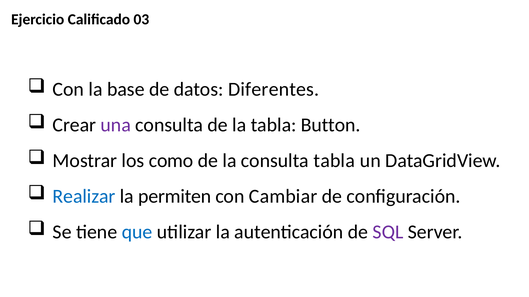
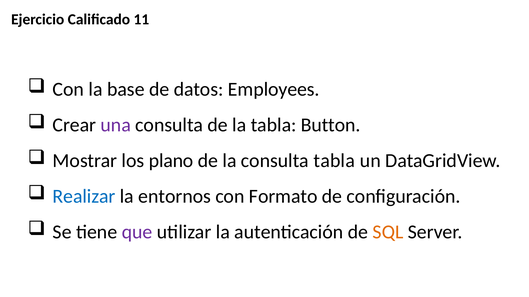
03: 03 -> 11 (141, 20)
Diferentes: Diferentes -> Employees (274, 90)
como: como -> plano (171, 161)
permiten: permiten -> entornos (175, 197)
Cambiar: Cambiar -> Formato (283, 197)
que colour: blue -> purple (137, 232)
SQL colour: purple -> orange (388, 232)
